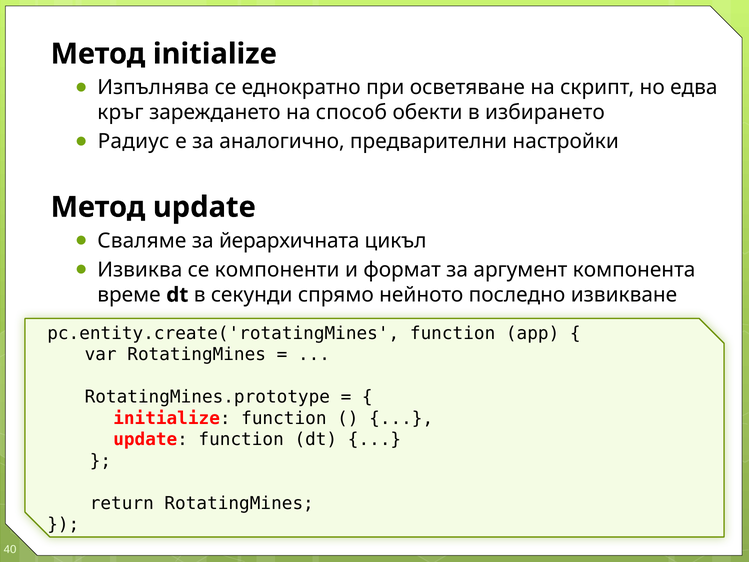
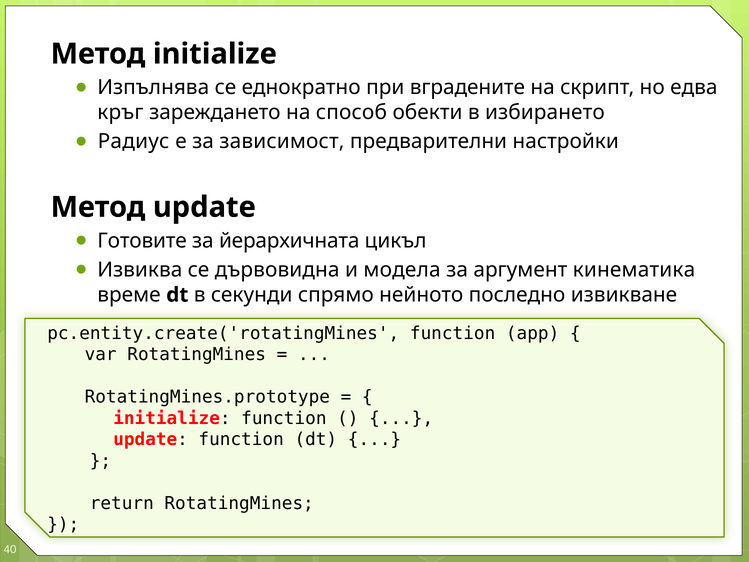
осветяване: осветяване -> вградените (467, 87)
аналогично: аналогично -> зависимост (282, 142)
Сваляме: Сваляме -> Готовите (142, 241)
компоненти: компоненти -> дървовидна (277, 270)
формат: формат -> модела (402, 270)
компонента: компонента -> кинематика (634, 270)
